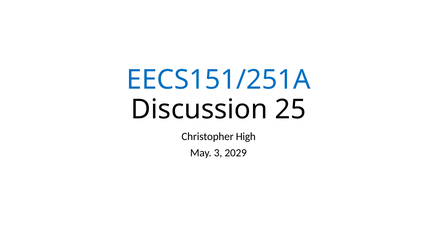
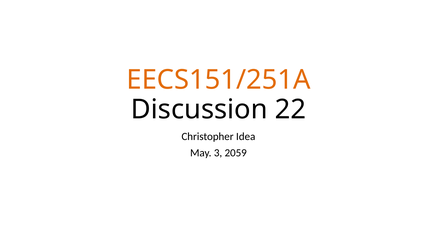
EECS151/251A colour: blue -> orange (218, 80)
25: 25 -> 22 (290, 109)
High: High -> Idea (246, 137)
2029: 2029 -> 2059 (236, 153)
